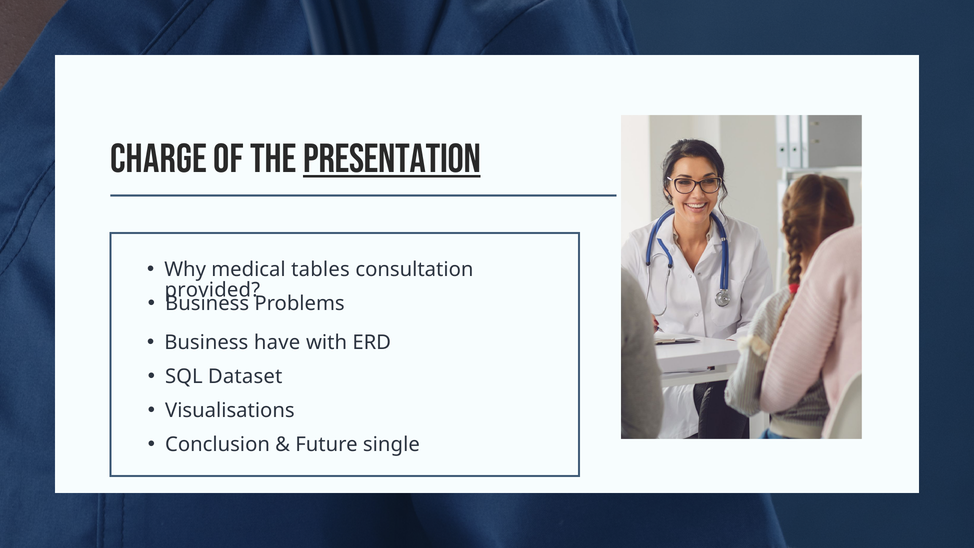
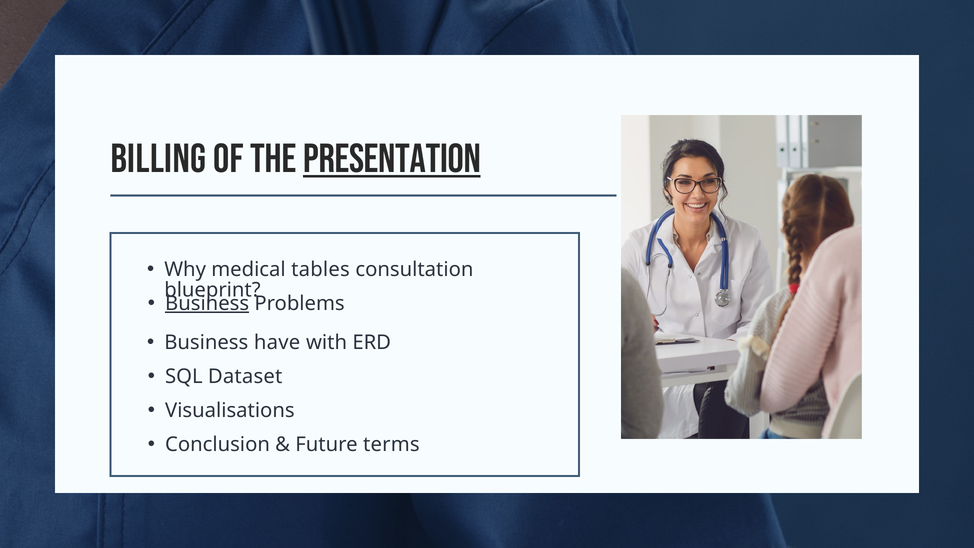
CHARGE: CHARGE -> BILLING (158, 159)
provided: provided -> blueprint (212, 290)
Business underline: none -> present (207, 304)
single: single -> terms (391, 444)
